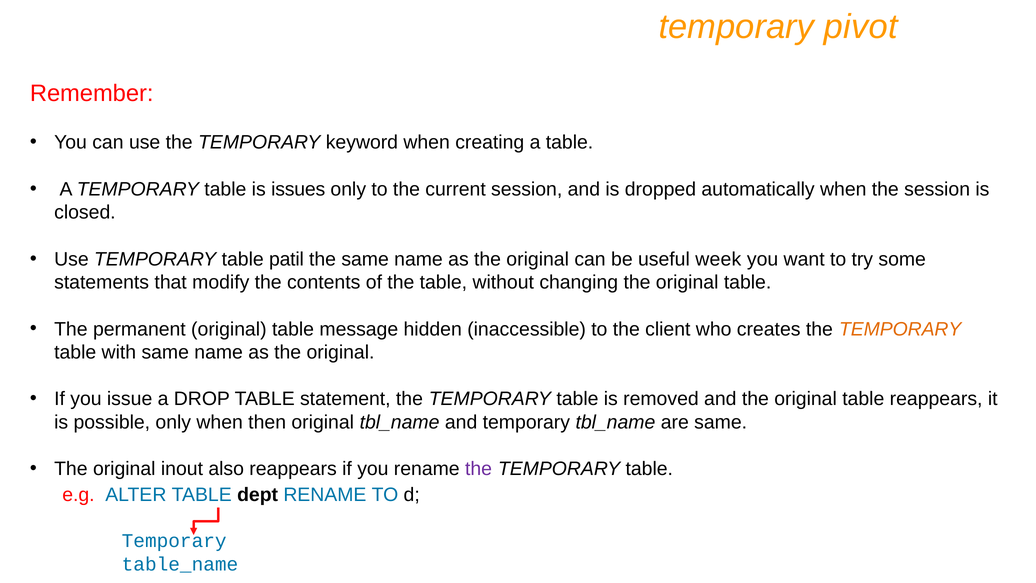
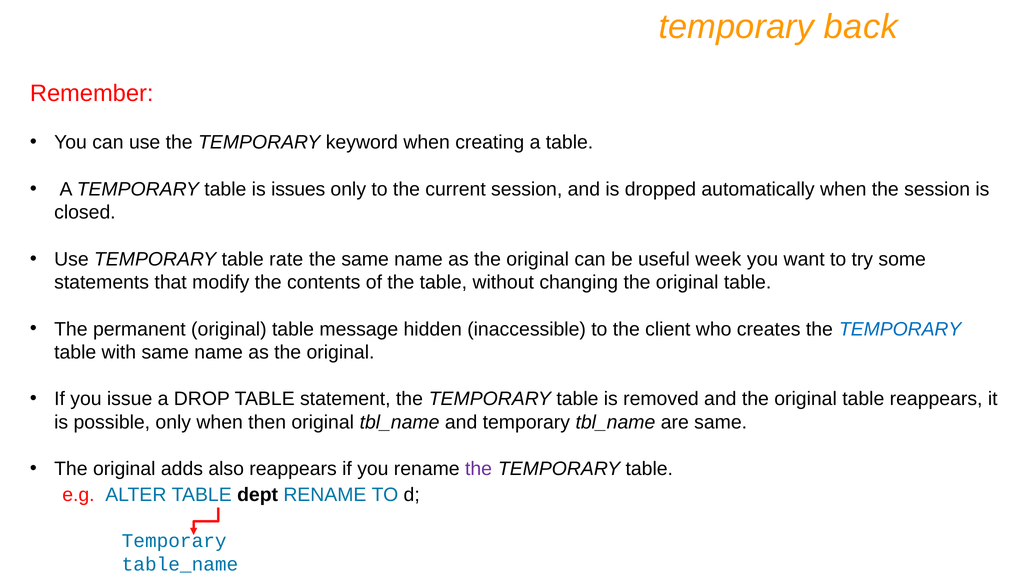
pivot: pivot -> back (861, 27)
patil: patil -> rate (286, 259)
TEMPORARY colour: orange -> blue (900, 329)
inout: inout -> adds (182, 469)
